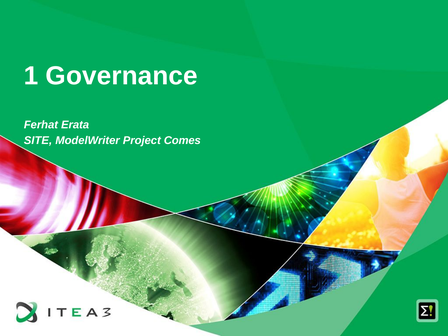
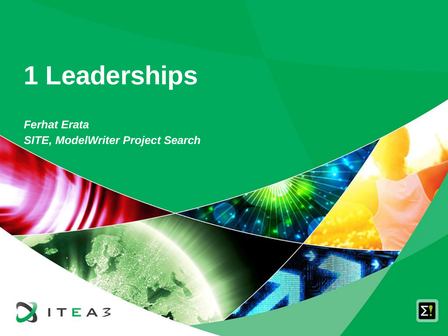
Governance: Governance -> Leaderships (122, 76)
Comes: Comes -> Search (182, 140)
